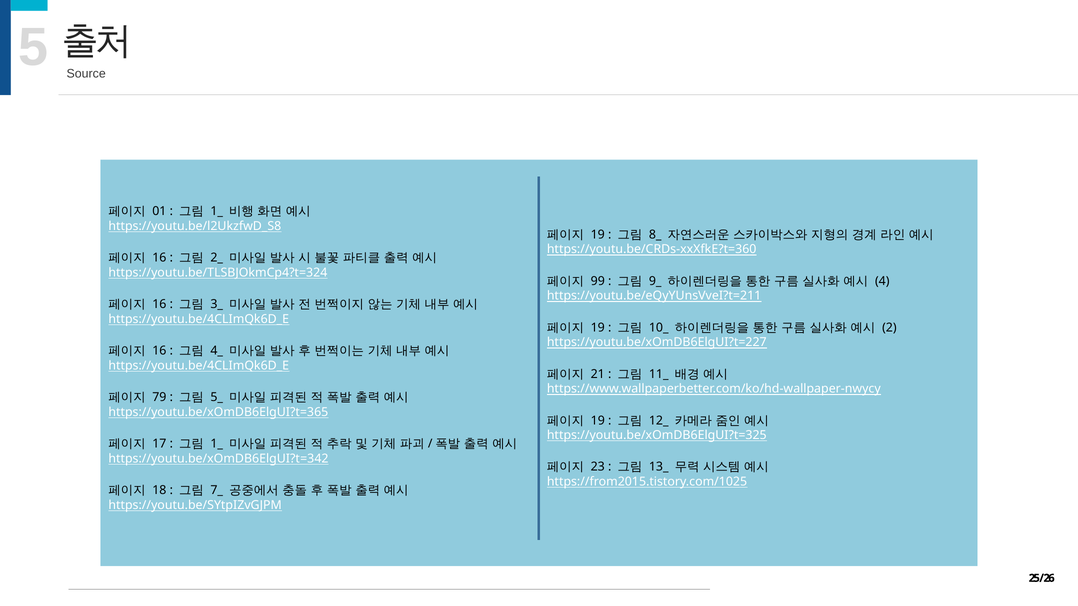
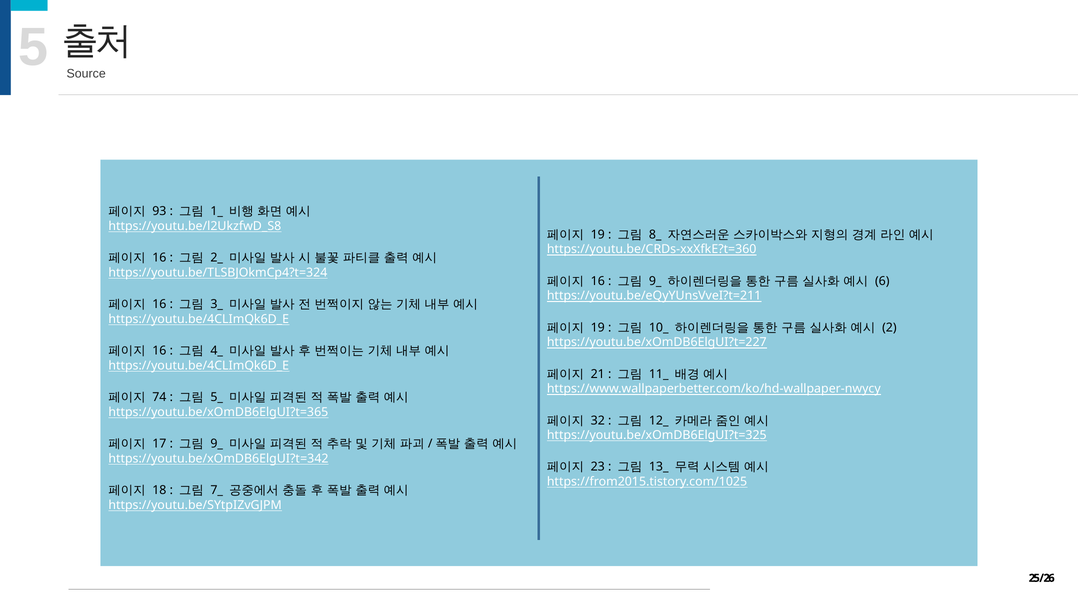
01: 01 -> 93 (159, 211)
99: 99 -> 16 (598, 281)
4: 4 -> 6 (882, 281)
79: 79 -> 74 (159, 397)
19: 19 -> 32 (598, 421)
1_: 1_ -> 9_ (217, 444)
